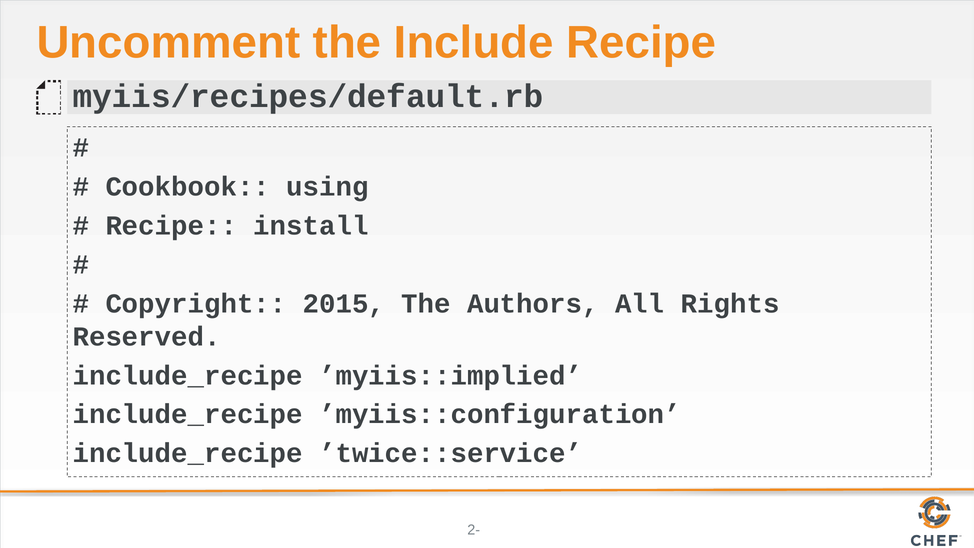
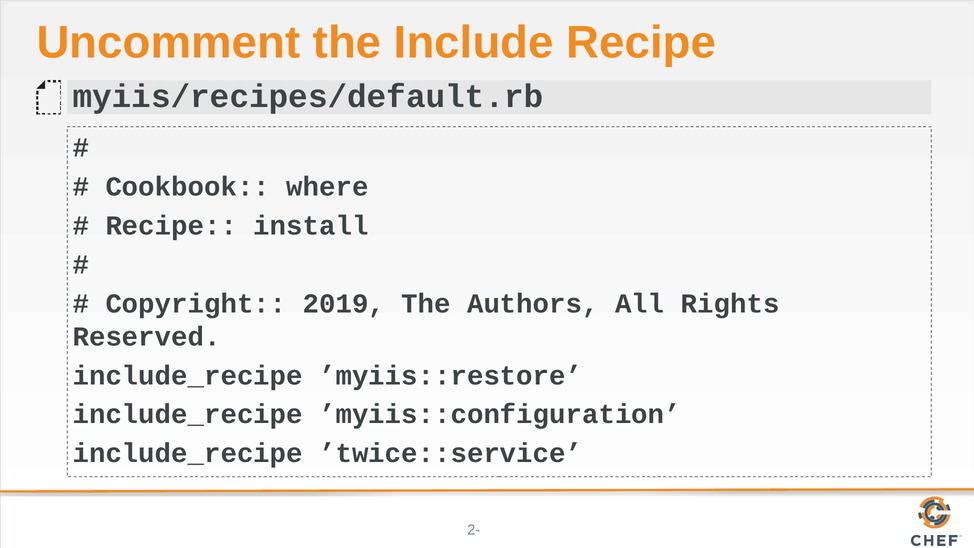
using: using -> where (327, 187)
2015: 2015 -> 2019 (344, 304)
’myiis::implied: ’myiis::implied -> ’myiis::restore (451, 375)
